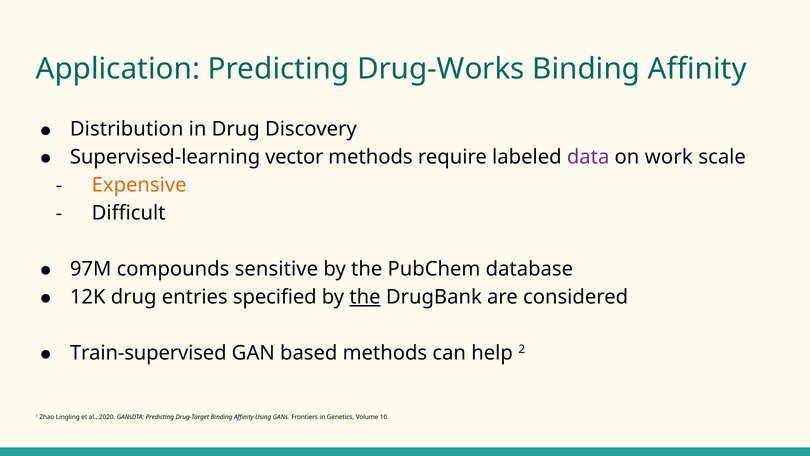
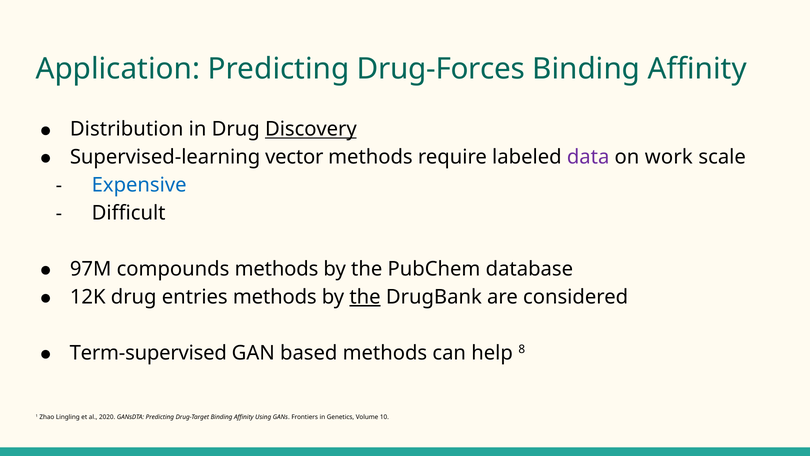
Drug-Works: Drug-Works -> Drug-Forces (441, 69)
Discovery underline: none -> present (311, 129)
Expensive colour: orange -> blue (139, 185)
compounds sensitive: sensitive -> methods (277, 269)
entries specified: specified -> methods (275, 297)
Train-supervised: Train-supervised -> Term-supervised (148, 353)
2: 2 -> 8 (522, 349)
